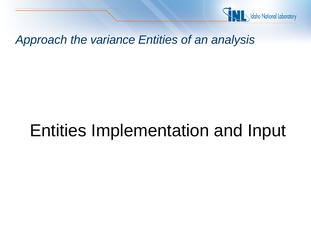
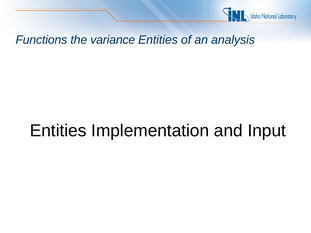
Approach: Approach -> Functions (41, 40)
